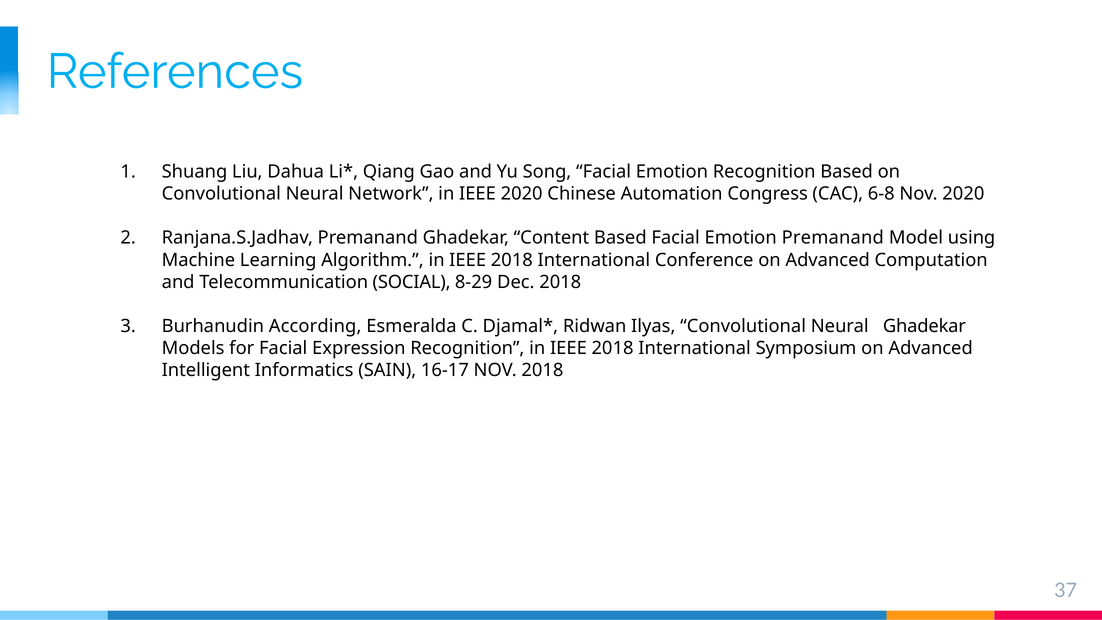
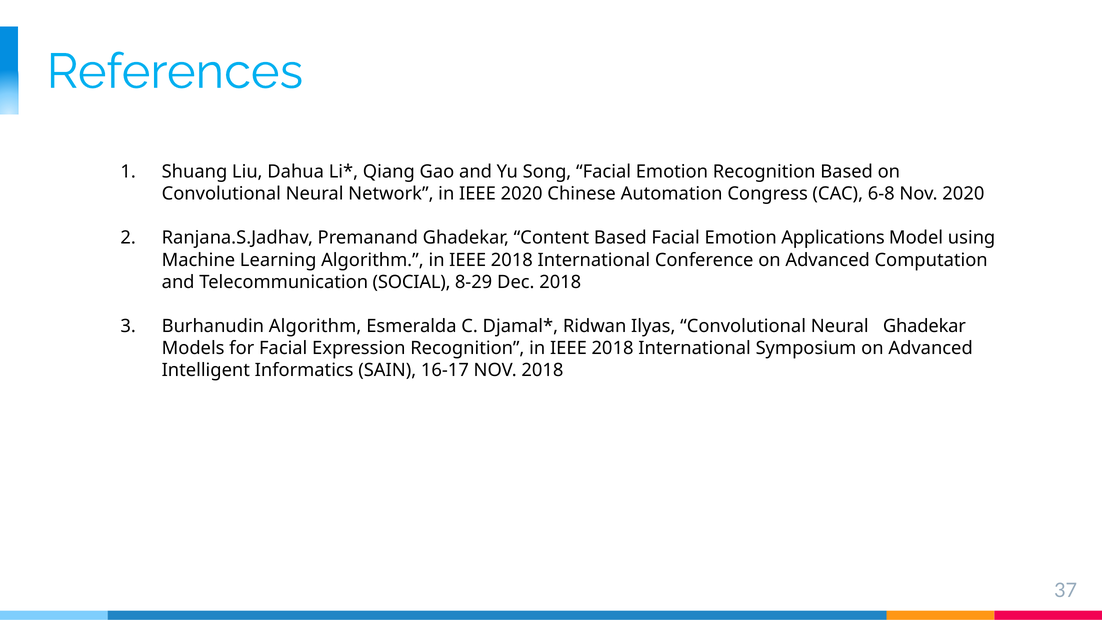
Emotion Premanand: Premanand -> Applications (833, 238)
Burhanudin According: According -> Algorithm (315, 326)
